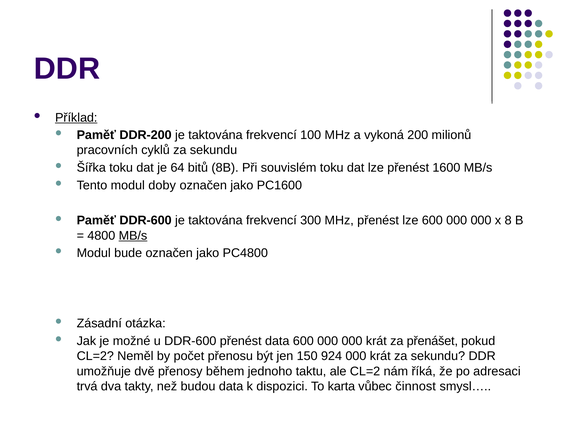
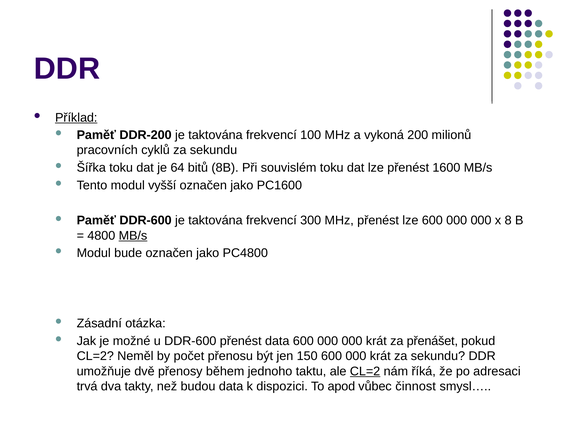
doby: doby -> vyšší (162, 185)
150 924: 924 -> 600 (332, 356)
CL=2 underline: none -> present (365, 371)
karta: karta -> apod (341, 386)
